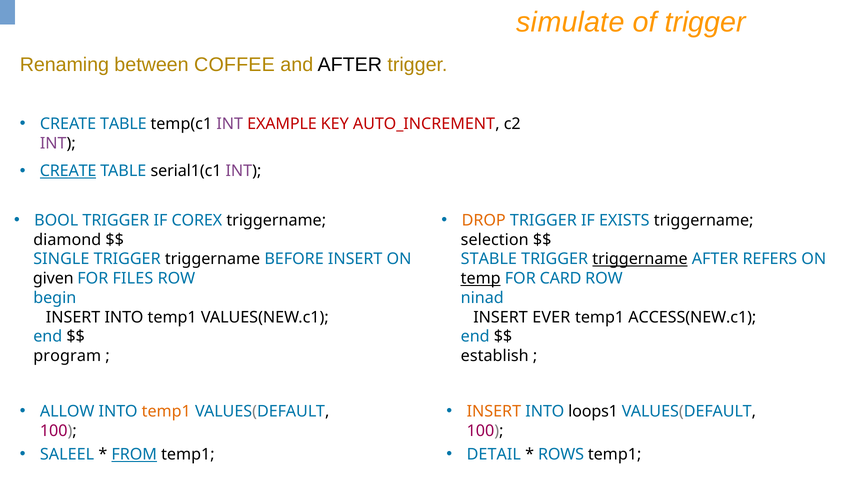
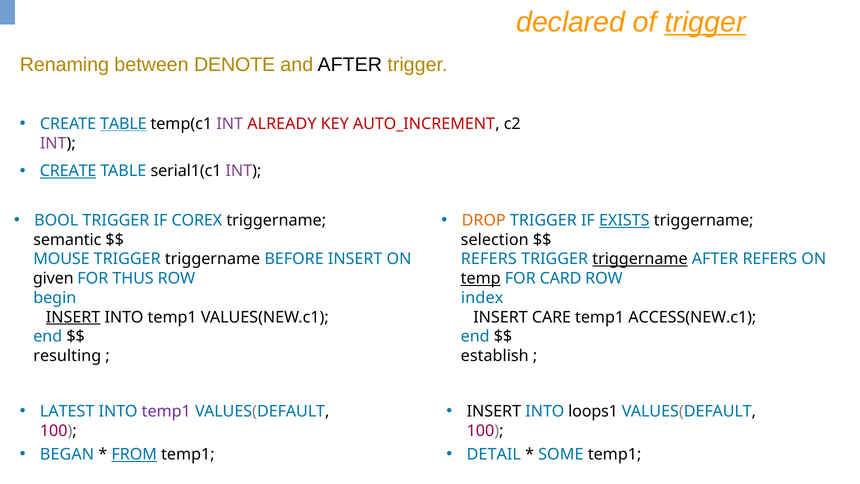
simulate: simulate -> declared (571, 22)
trigger underline: none -> present (705, 22)
COFFEE: COFFEE -> DENOTE (235, 65)
TABLE underline: none -> present (123, 124)
EXAMPLE: EXAMPLE -> ALREADY (282, 124)
EXISTS underline: none -> present (624, 220)
diamond: diamond -> semantic (67, 240)
SINGLE: SINGLE -> MOUSE (61, 259)
STABLE: STABLE -> REFERS (489, 259)
FILES: FILES -> THUS (133, 278)
ninad: ninad -> index (482, 298)
INSERT underline: none -> present (73, 317)
EVER: EVER -> CARE (551, 317)
program: program -> resulting (67, 356)
ALLOW: ALLOW -> LATEST (67, 411)
temp1 colour: orange -> purple (166, 411)
INSERT colour: orange -> black (494, 411)
SALEEL: SALEEL -> BEGAN (67, 454)
ROWS: ROWS -> SOME (561, 454)
